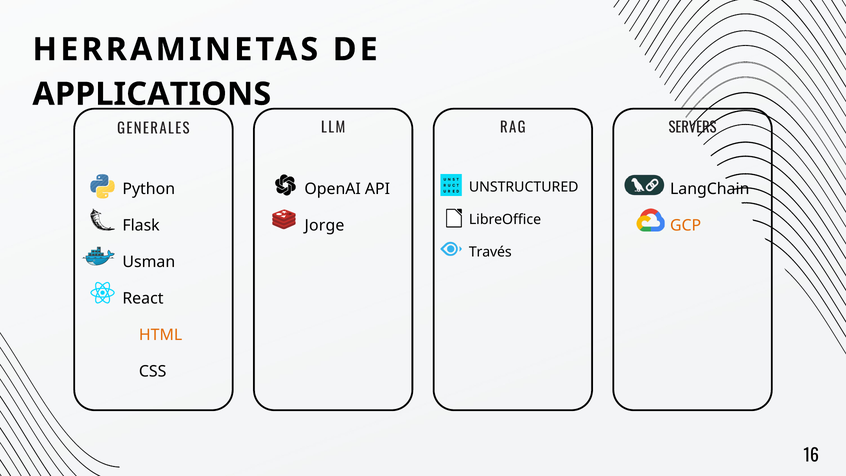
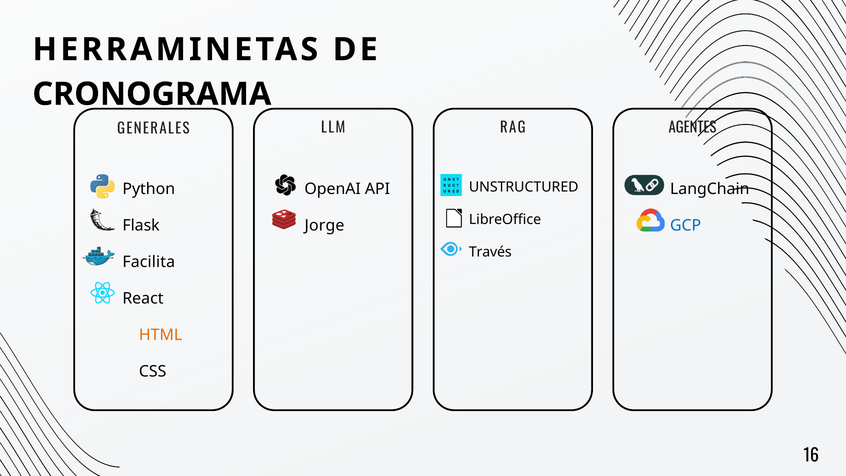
APPLICATIONS: APPLICATIONS -> CRONOGRAMA (152, 94)
SERVERS: SERVERS -> AGENTES (693, 128)
GCP colour: orange -> blue (686, 225)
Usman: Usman -> Facilita (149, 262)
